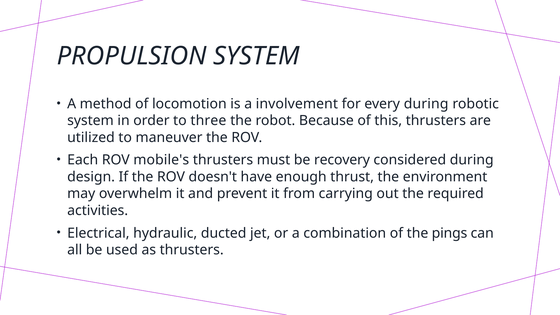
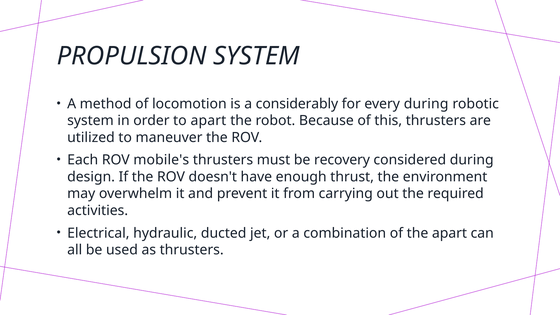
involvement: involvement -> considerably (297, 104)
to three: three -> apart (208, 121)
the pings: pings -> apart (449, 233)
